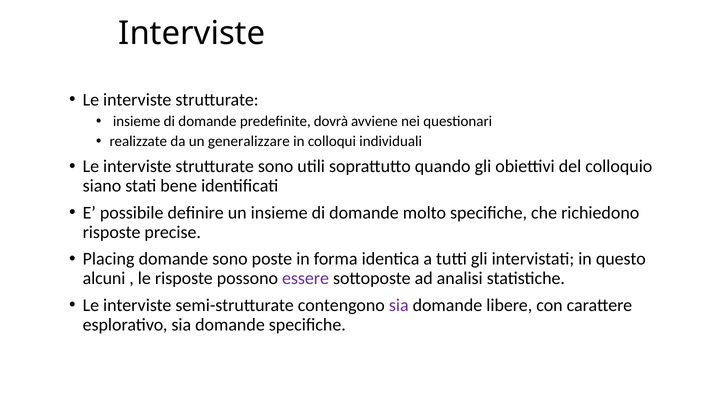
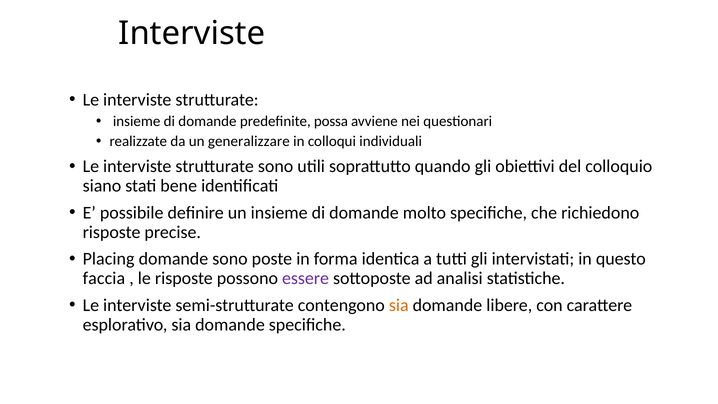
dovrà: dovrà -> possa (331, 121)
alcuni: alcuni -> faccia (104, 278)
sia colour: purple -> orange (399, 305)
